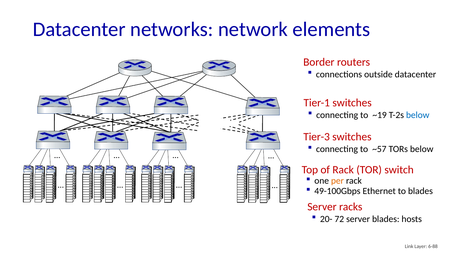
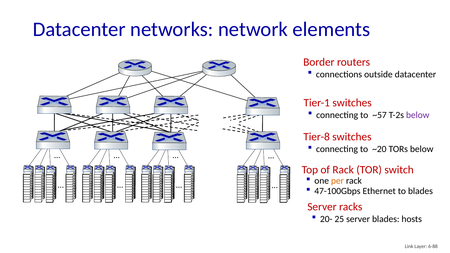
~19: ~19 -> ~57 (380, 115)
below colour: blue -> purple (418, 115)
Tier-3: Tier-3 -> Tier-8 (317, 137)
~57: ~57 -> ~20 (379, 149)
49-100Gbps: 49-100Gbps -> 47-100Gbps (337, 191)
72: 72 -> 25 (339, 219)
